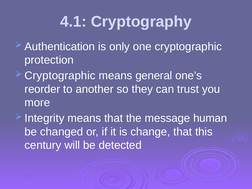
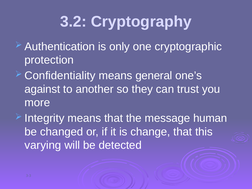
4.1: 4.1 -> 3.2 (73, 22)
Cryptographic: Cryptographic -> Confidentiality (60, 76)
reorder: reorder -> against (42, 89)
century: century -> varying (43, 145)
